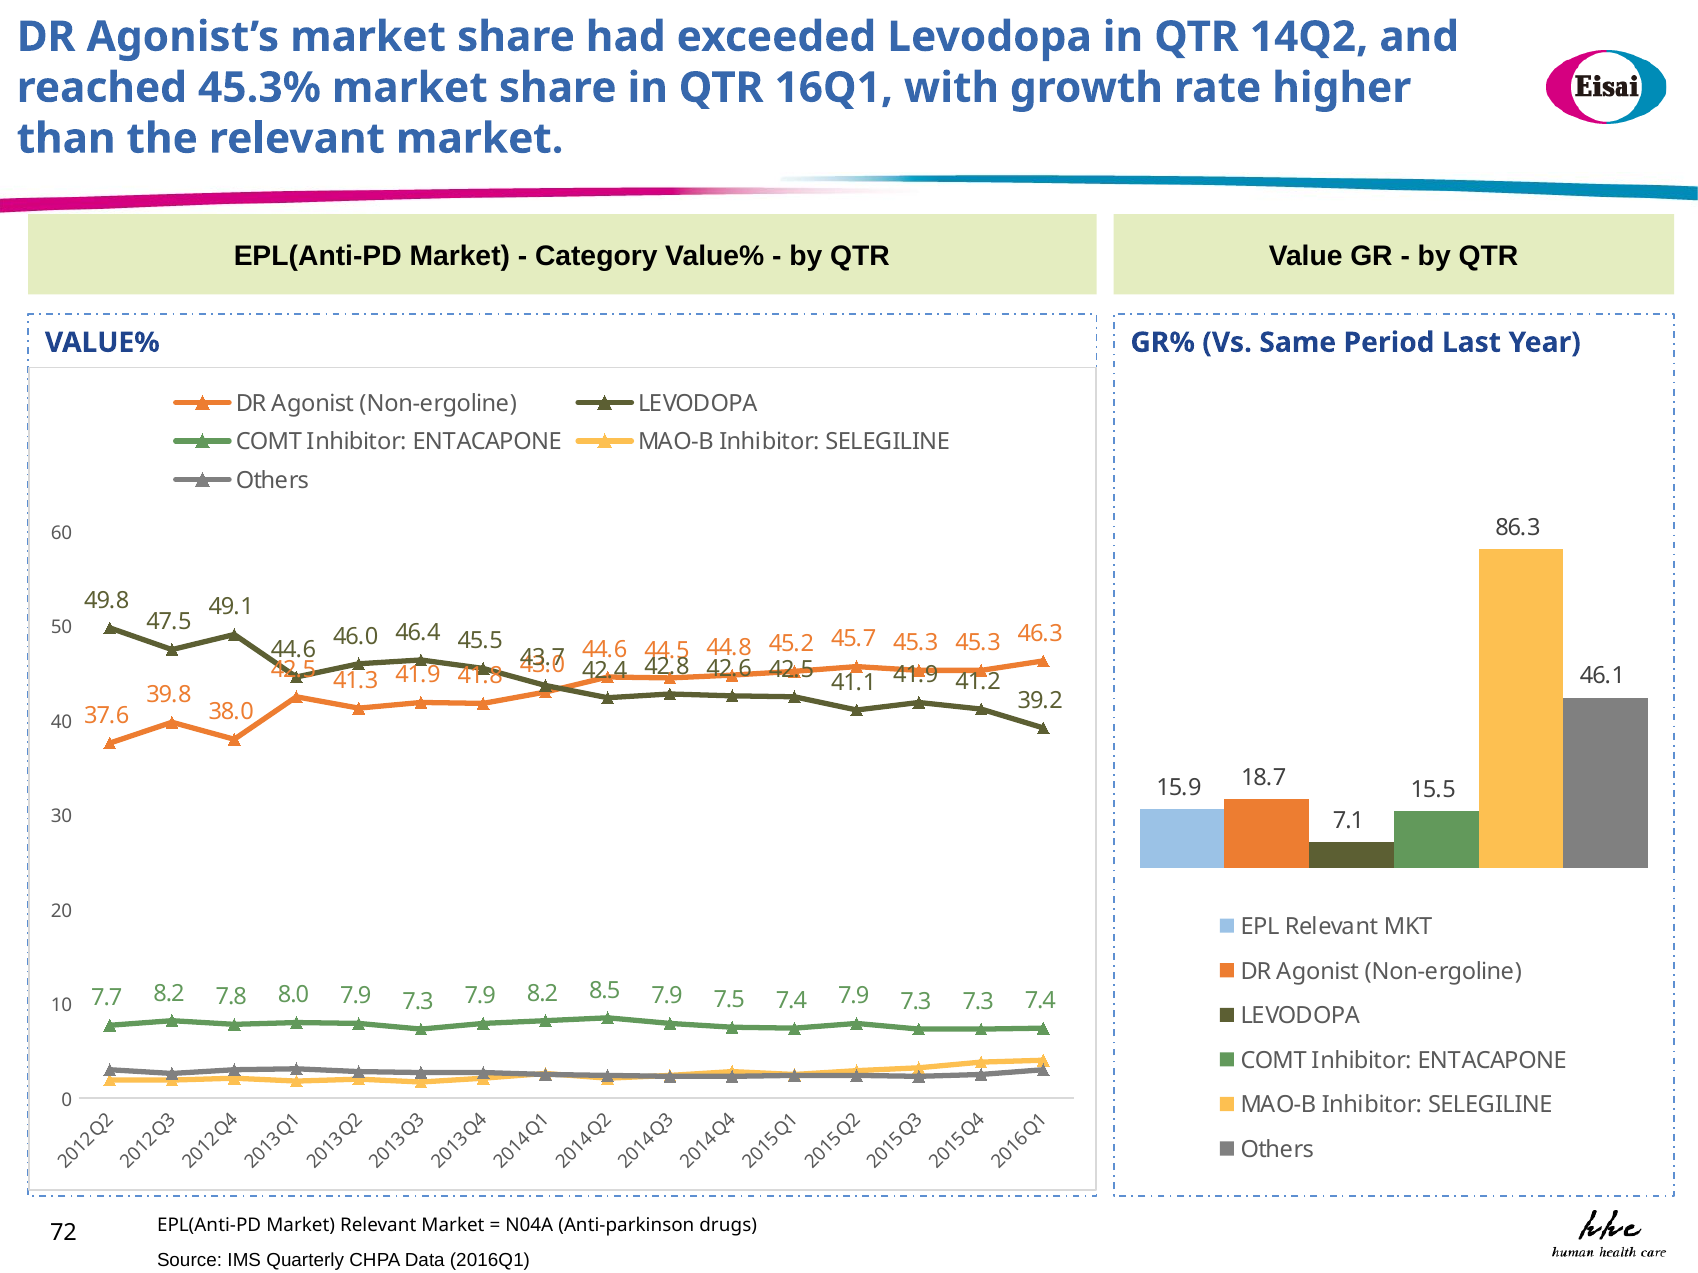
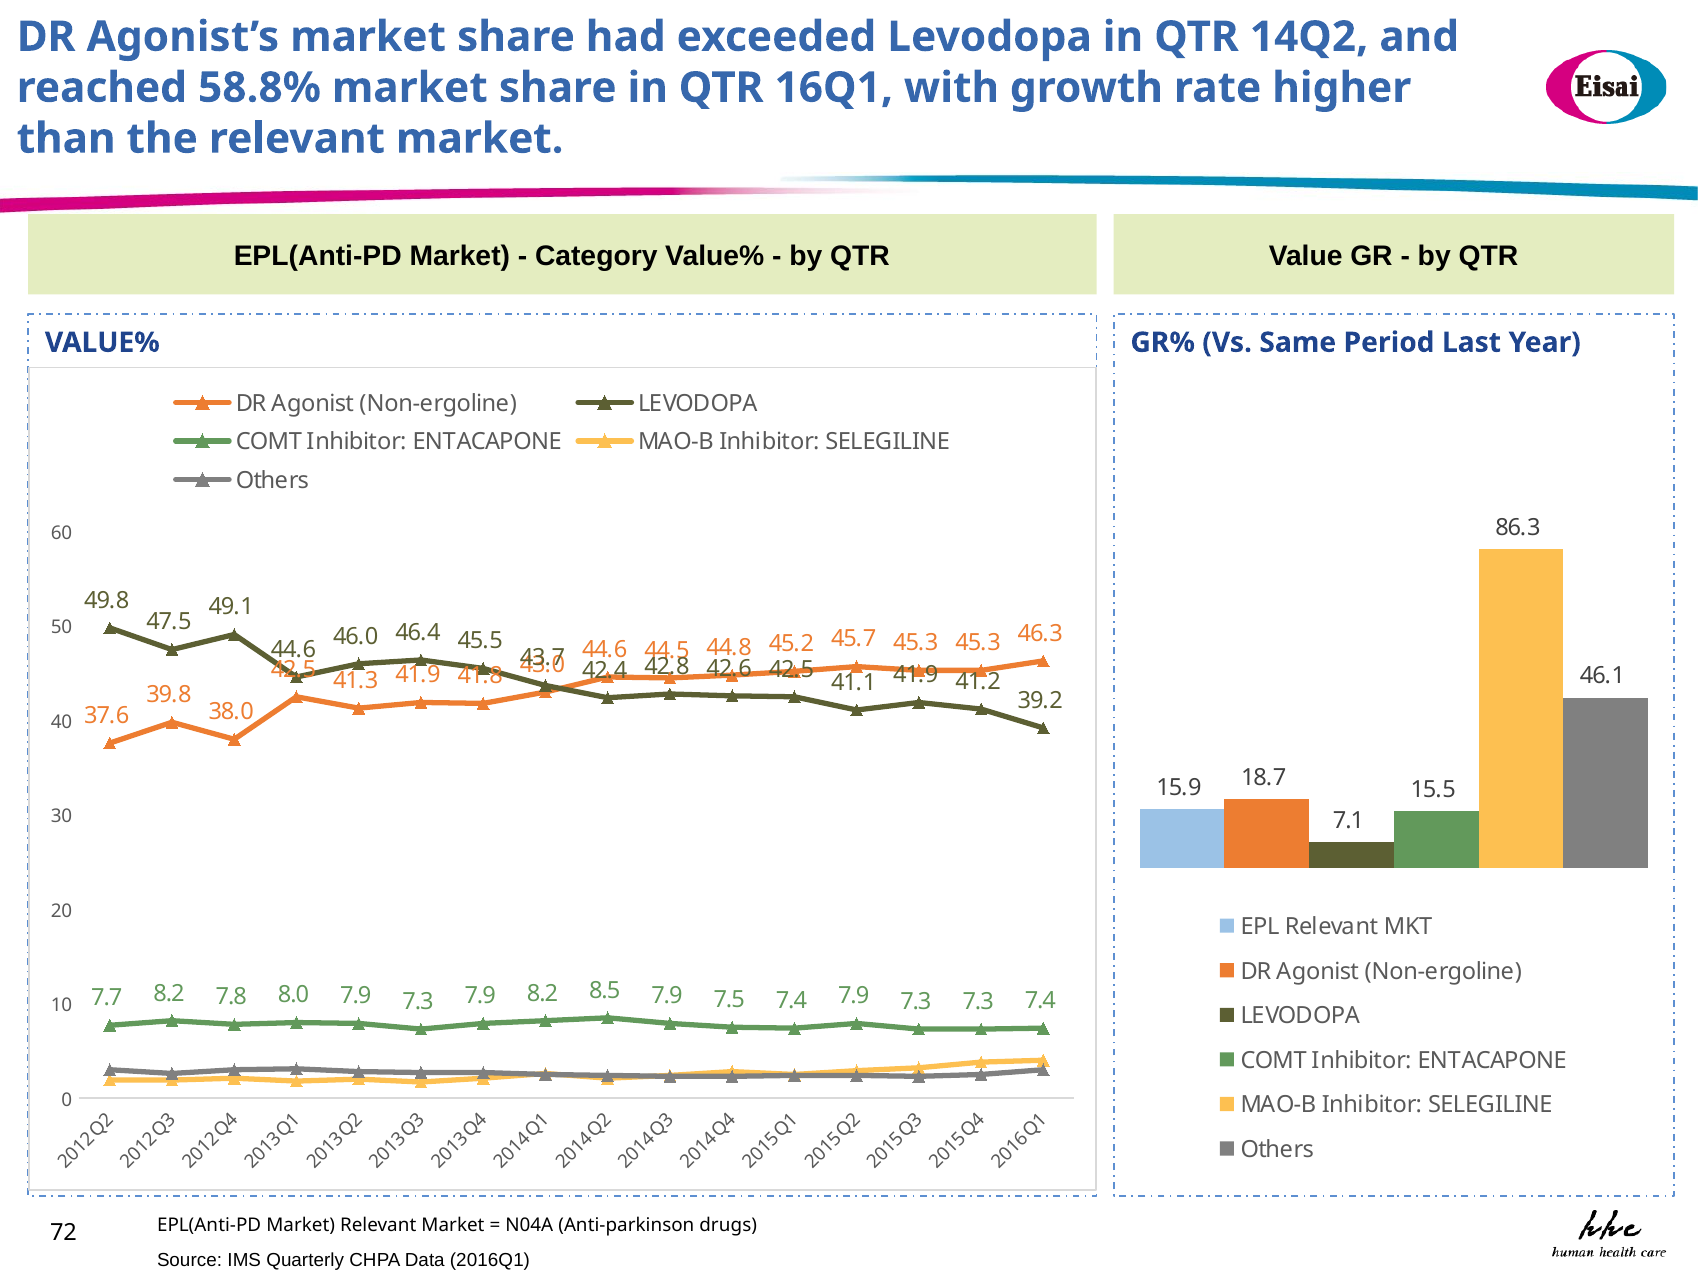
45.3%: 45.3% -> 58.8% (259, 88)
